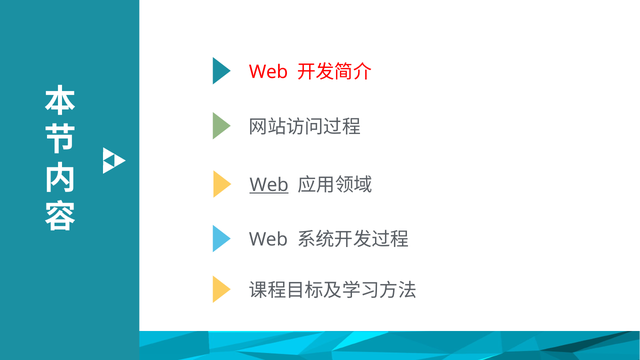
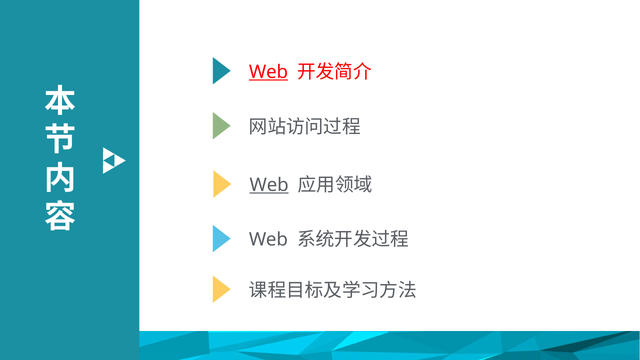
Web underline: none -> present (268, 72)
